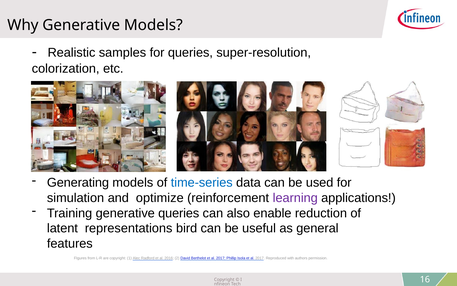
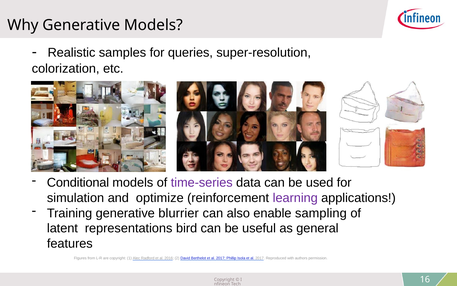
Generating: Generating -> Conditional (78, 182)
time-series colour: blue -> purple (202, 182)
generative queries: queries -> blurrier (179, 213)
reduction: reduction -> sampling (321, 213)
